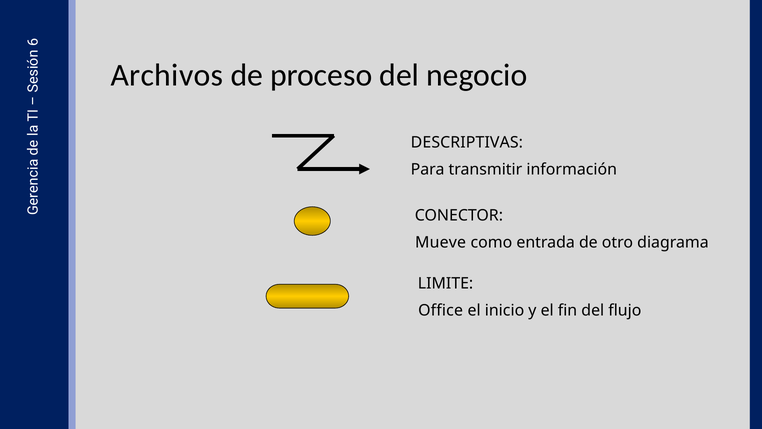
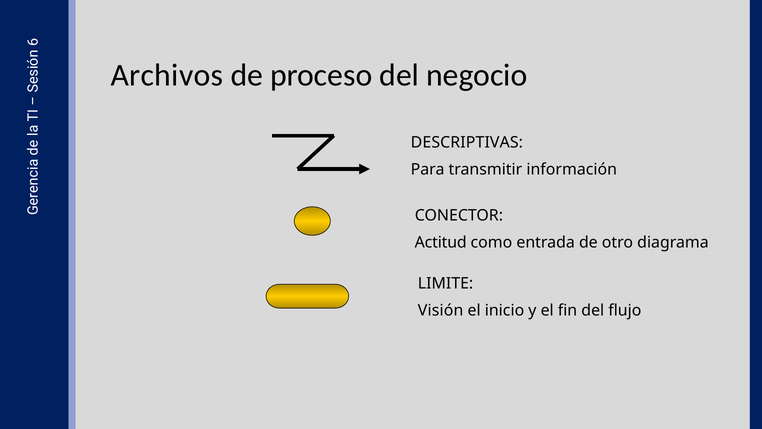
Mueve: Mueve -> Actitud (441, 242)
Office: Office -> Visión (441, 310)
